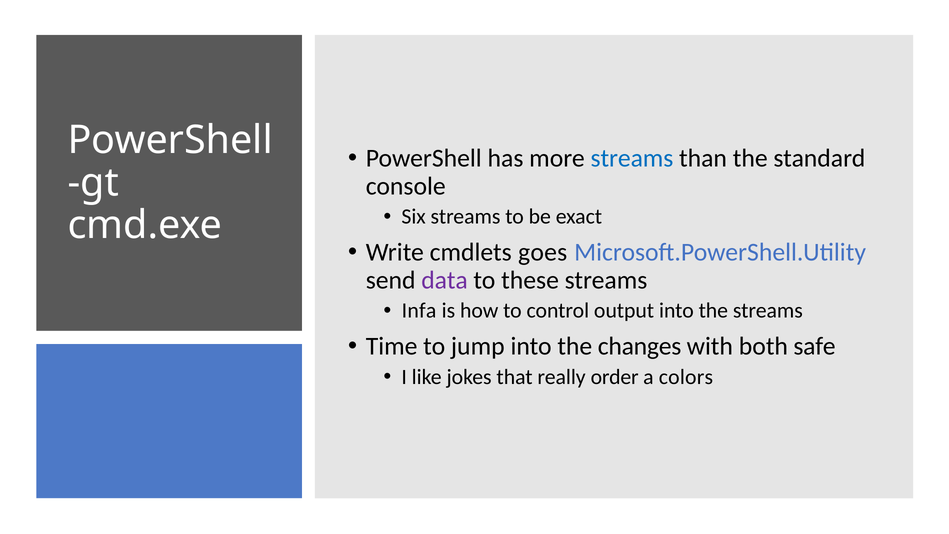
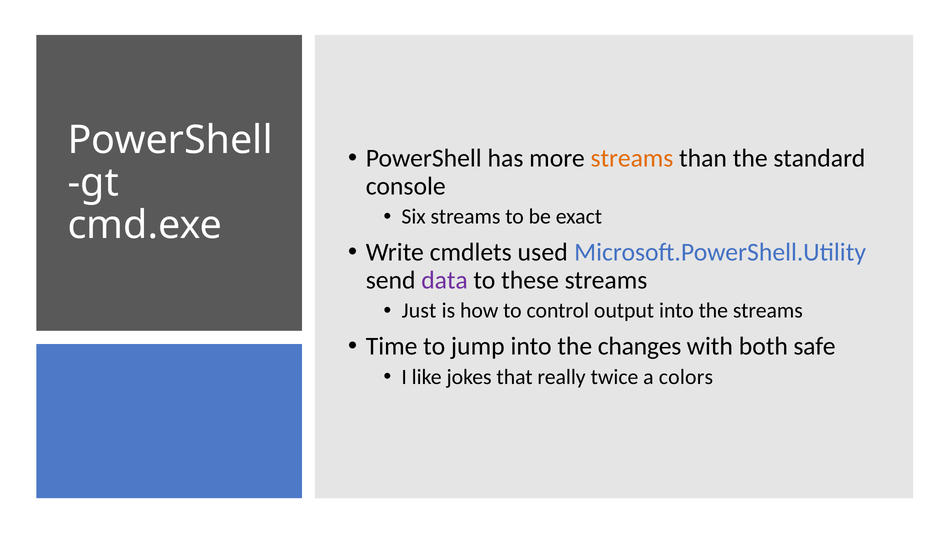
streams colour: blue -> orange (632, 158)
goes: goes -> used (543, 252)
Infa: Infa -> Just (419, 311)
order: order -> twice (615, 377)
